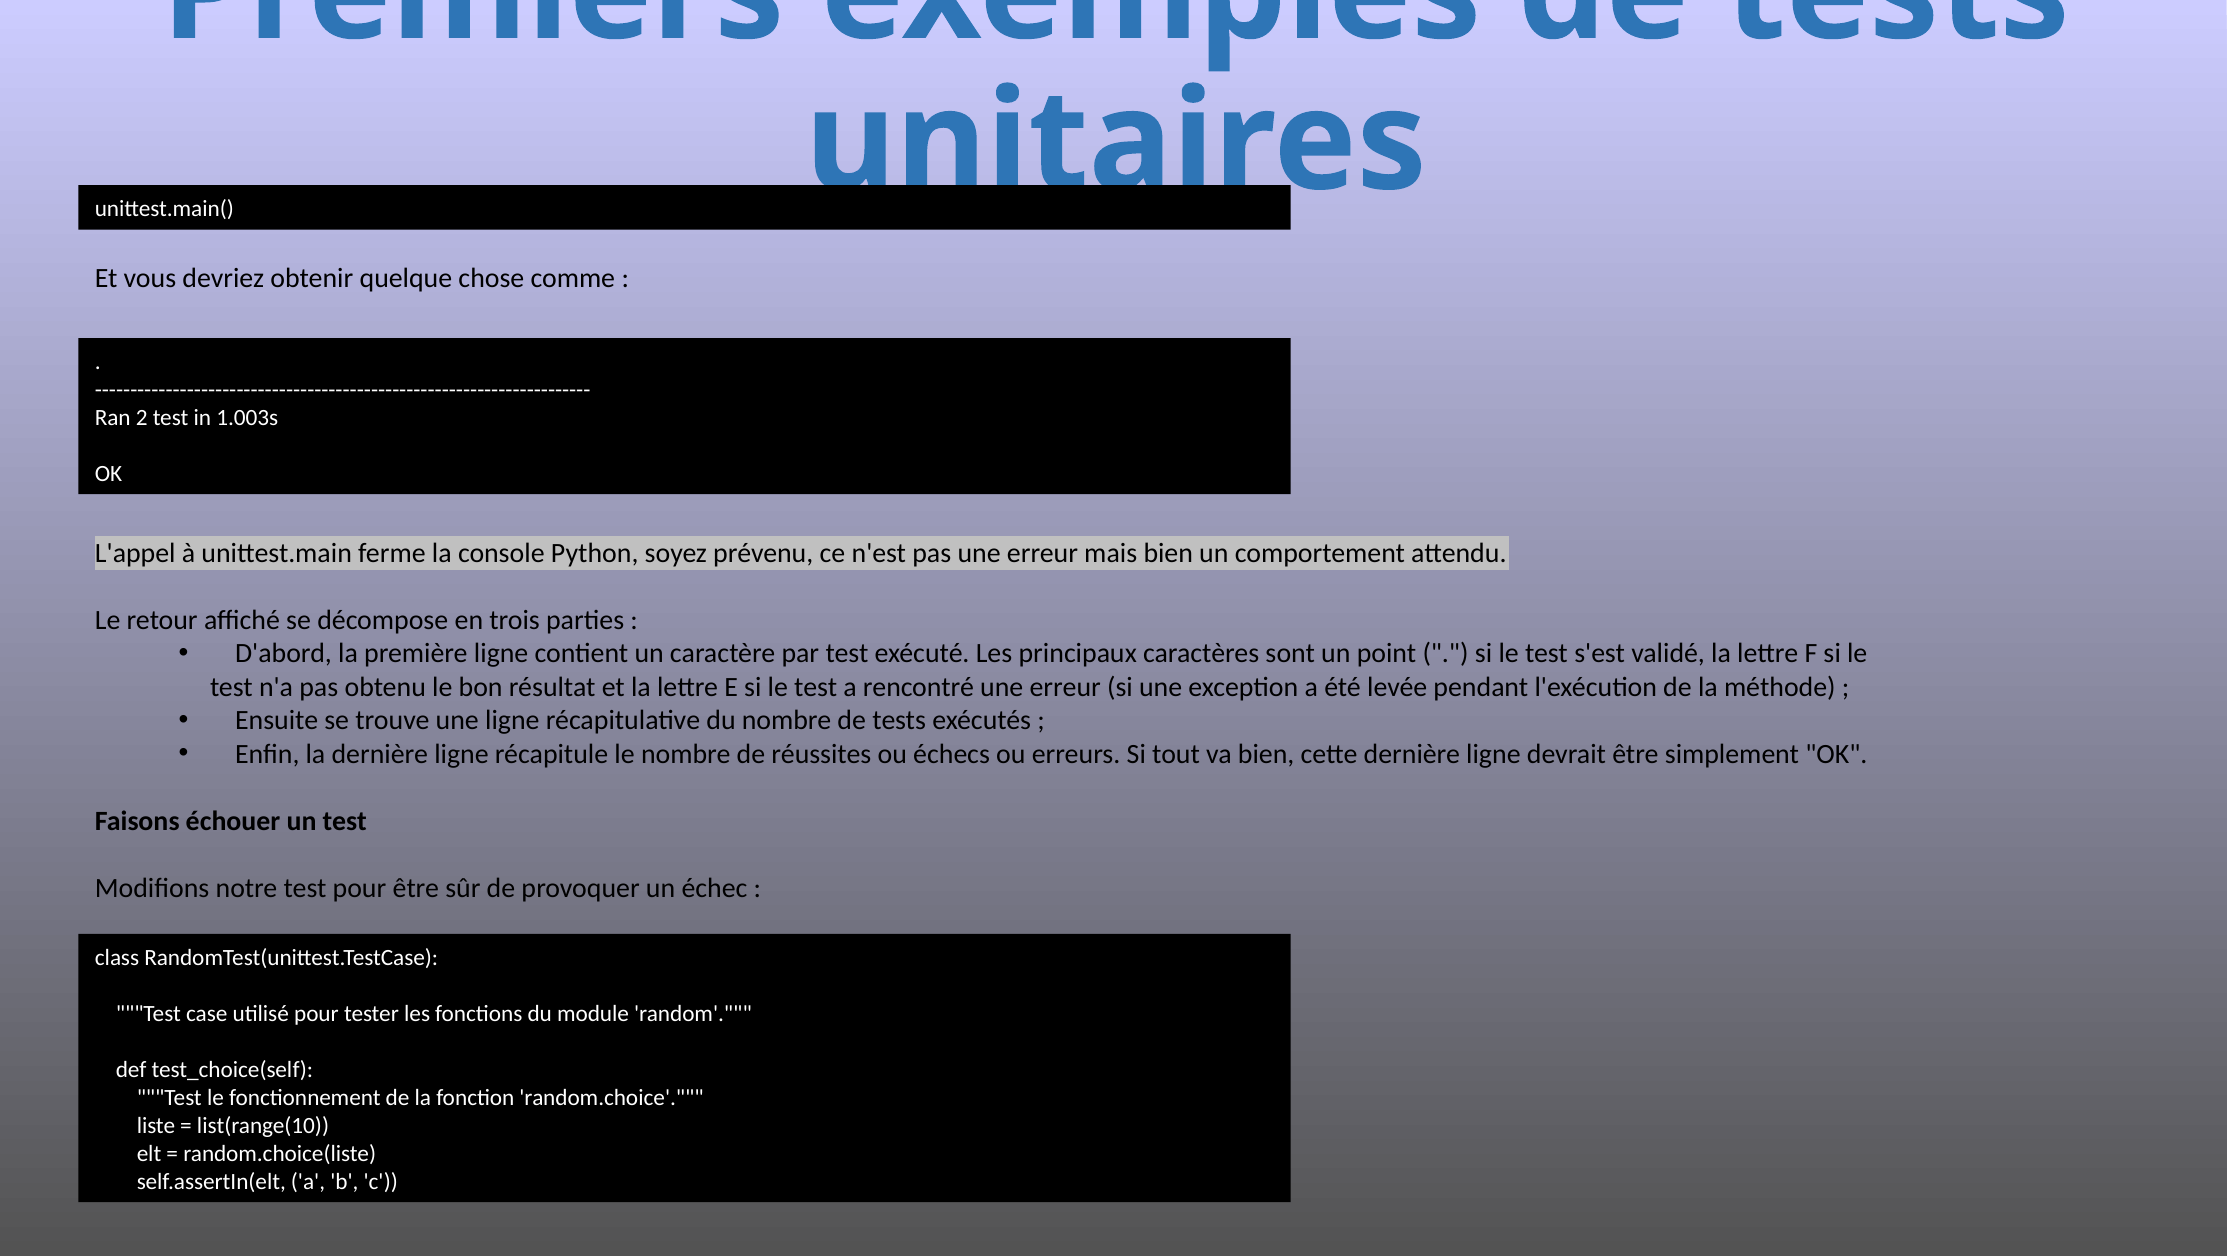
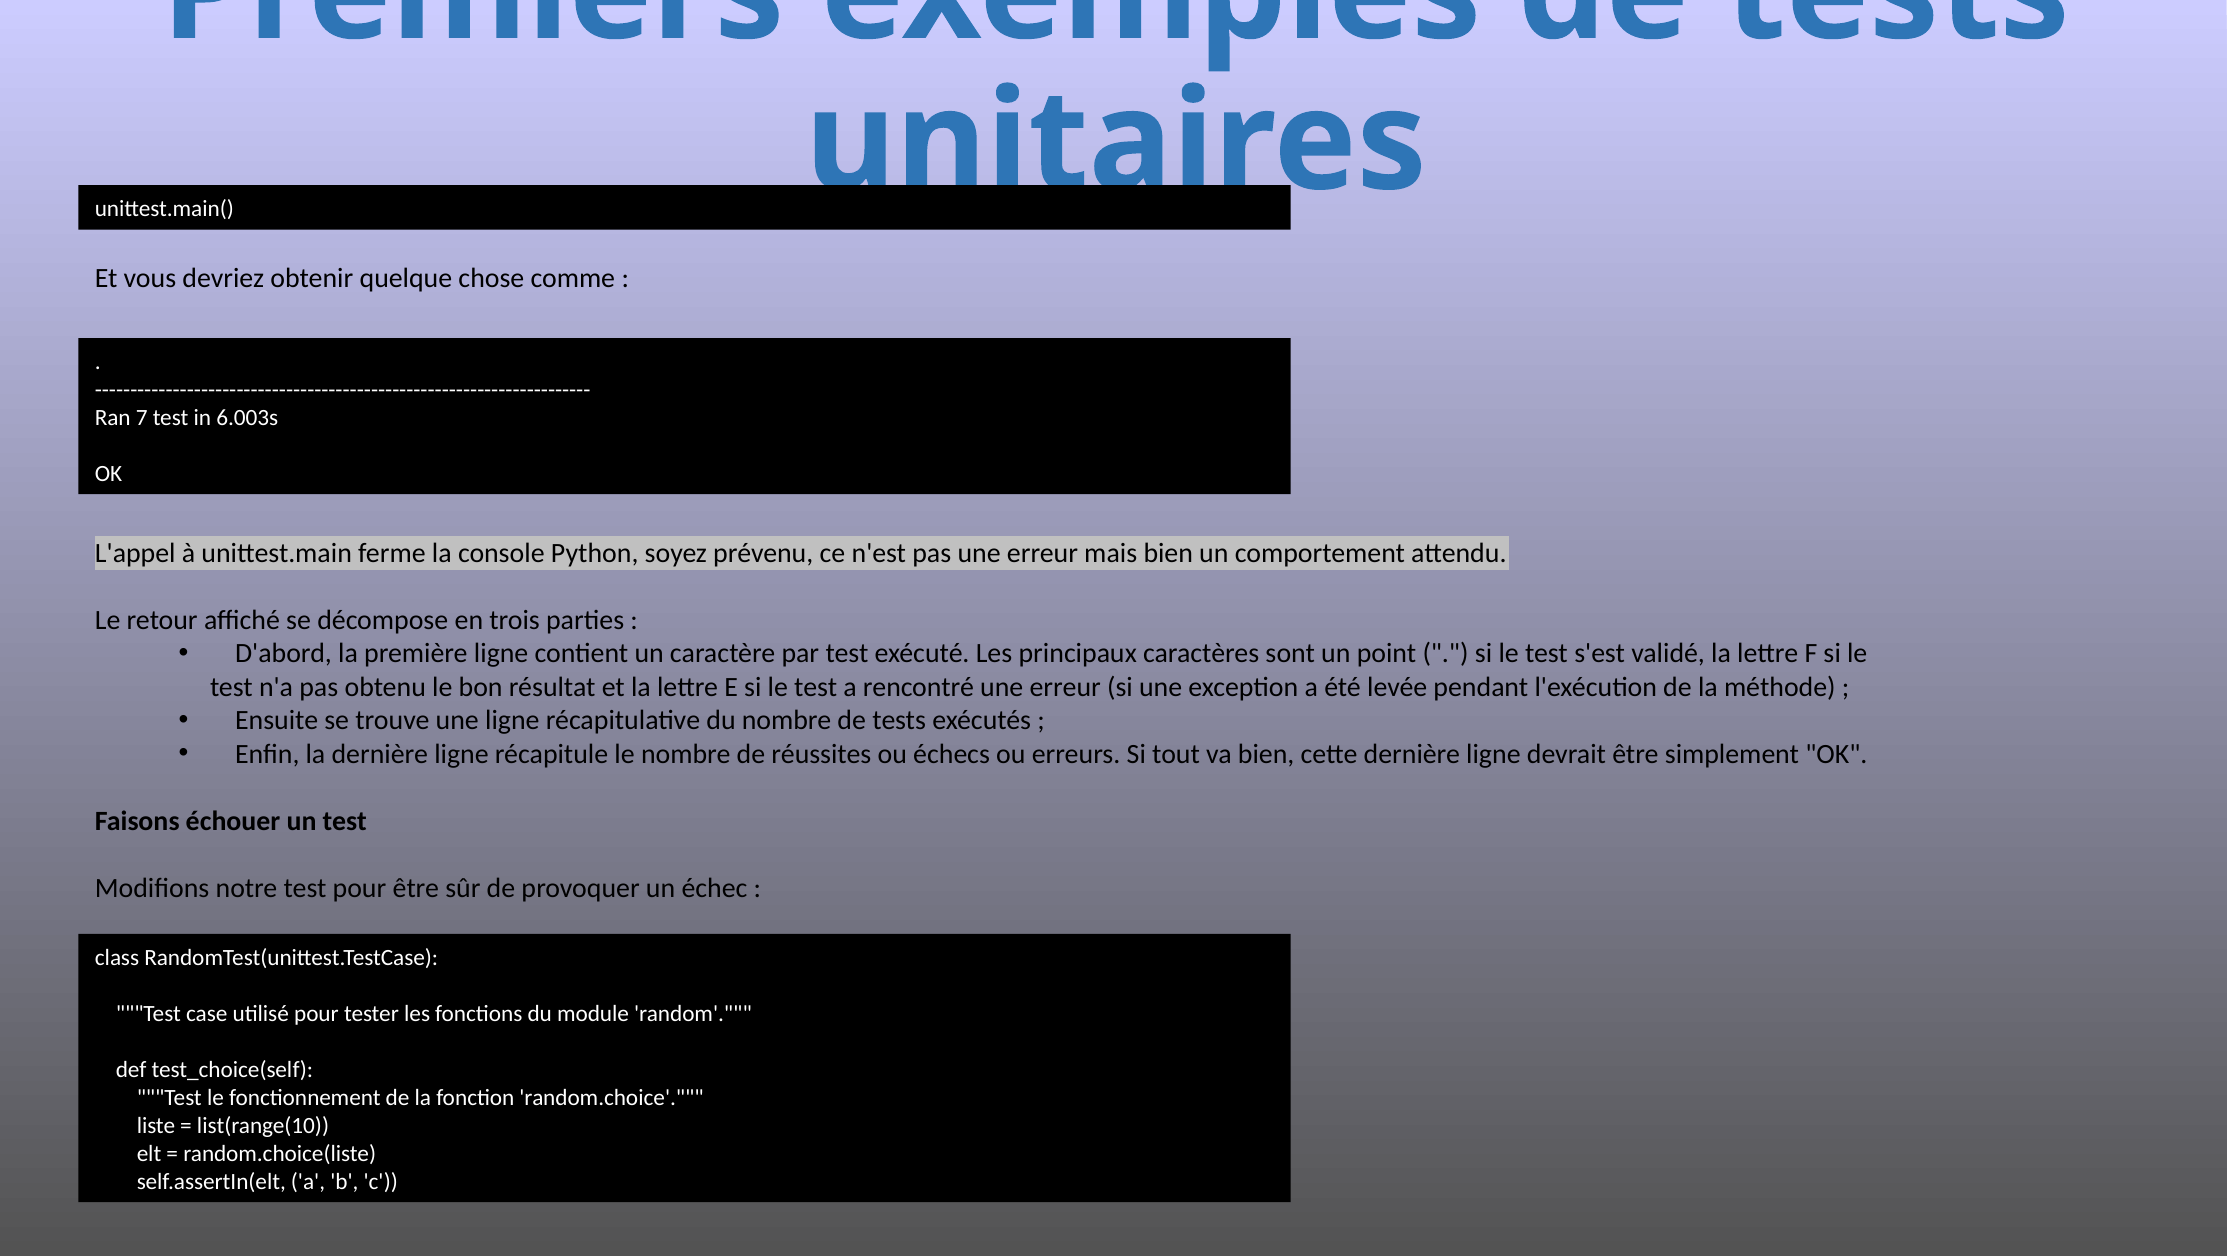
2: 2 -> 7 (142, 418)
1.003s: 1.003s -> 6.003s (247, 418)
